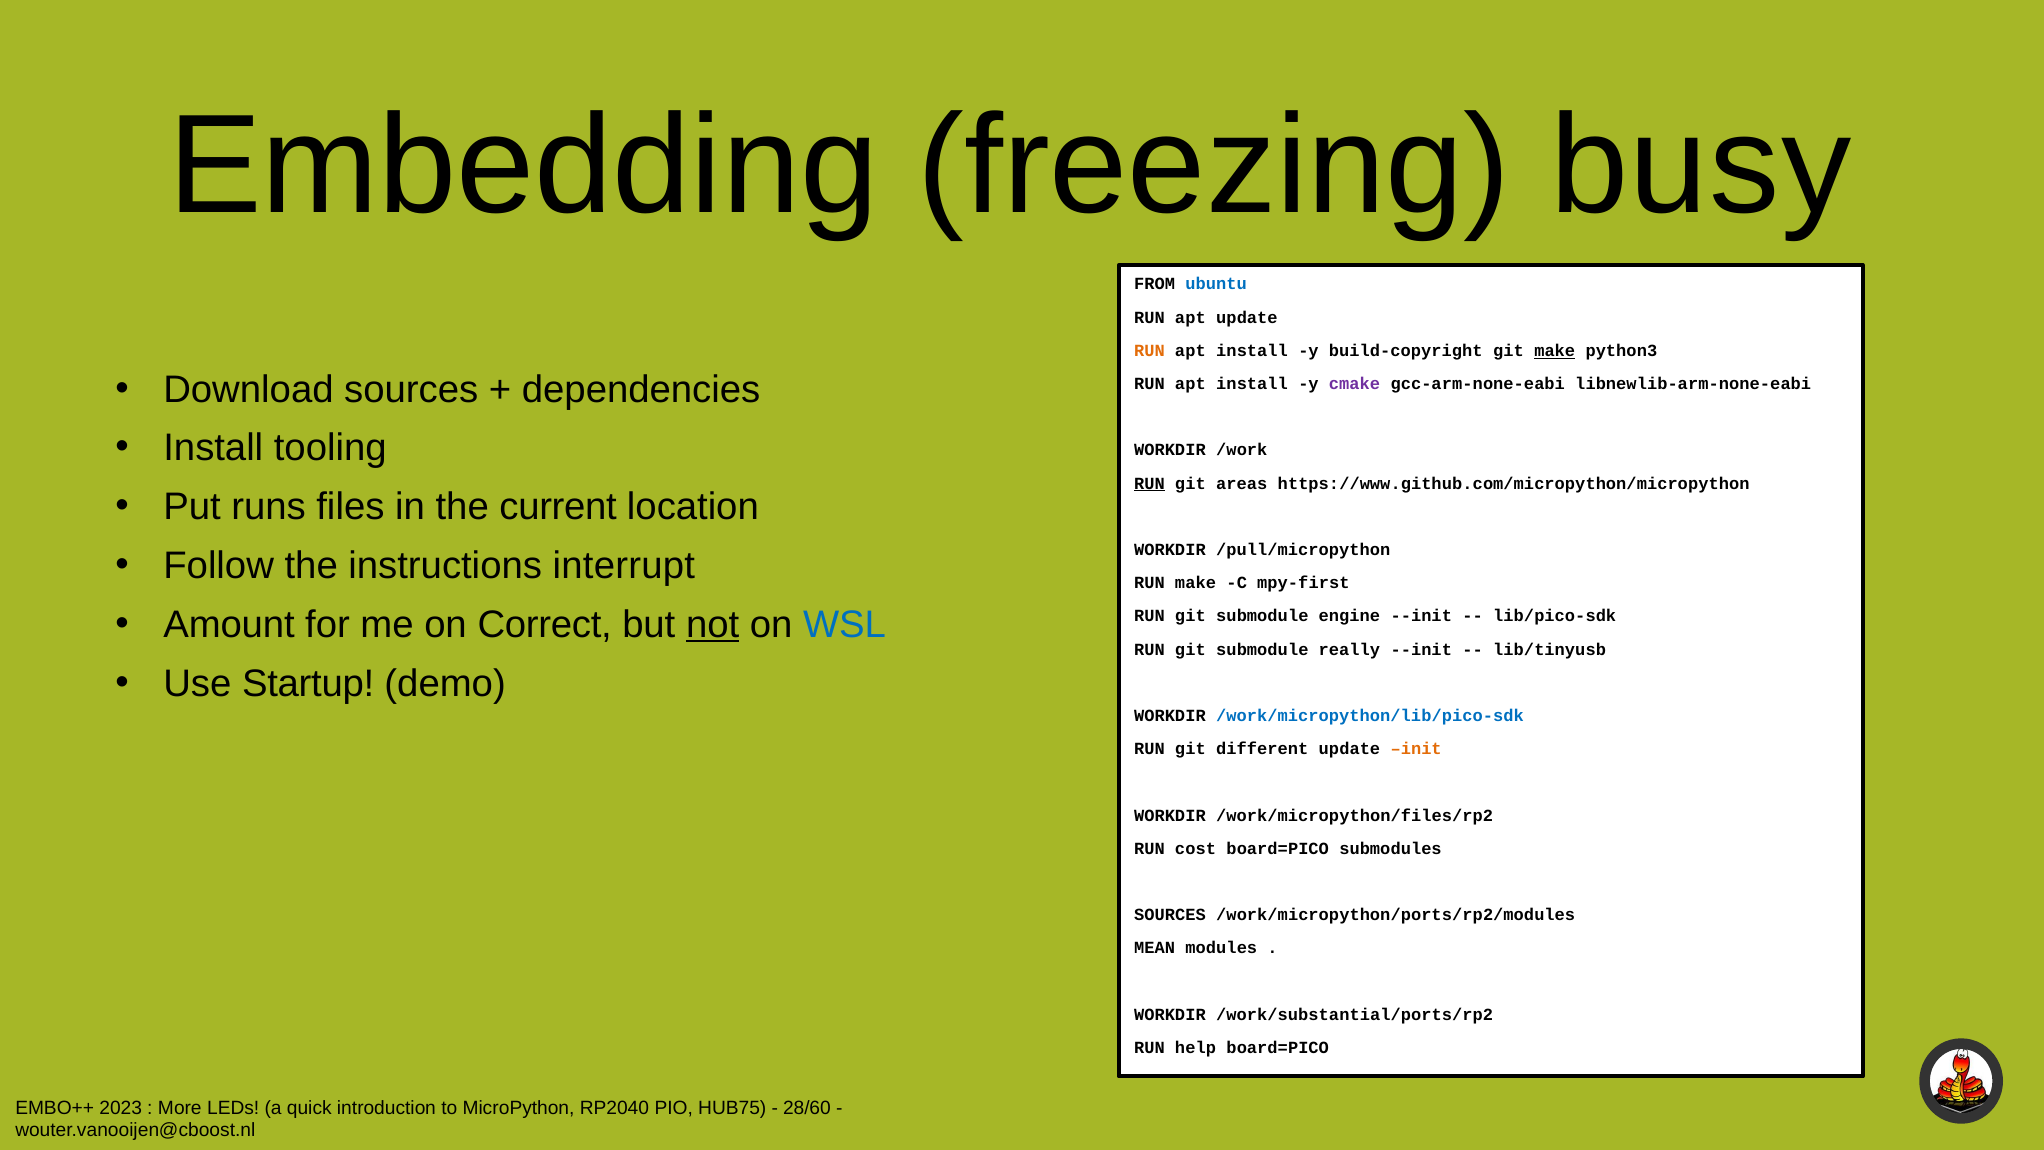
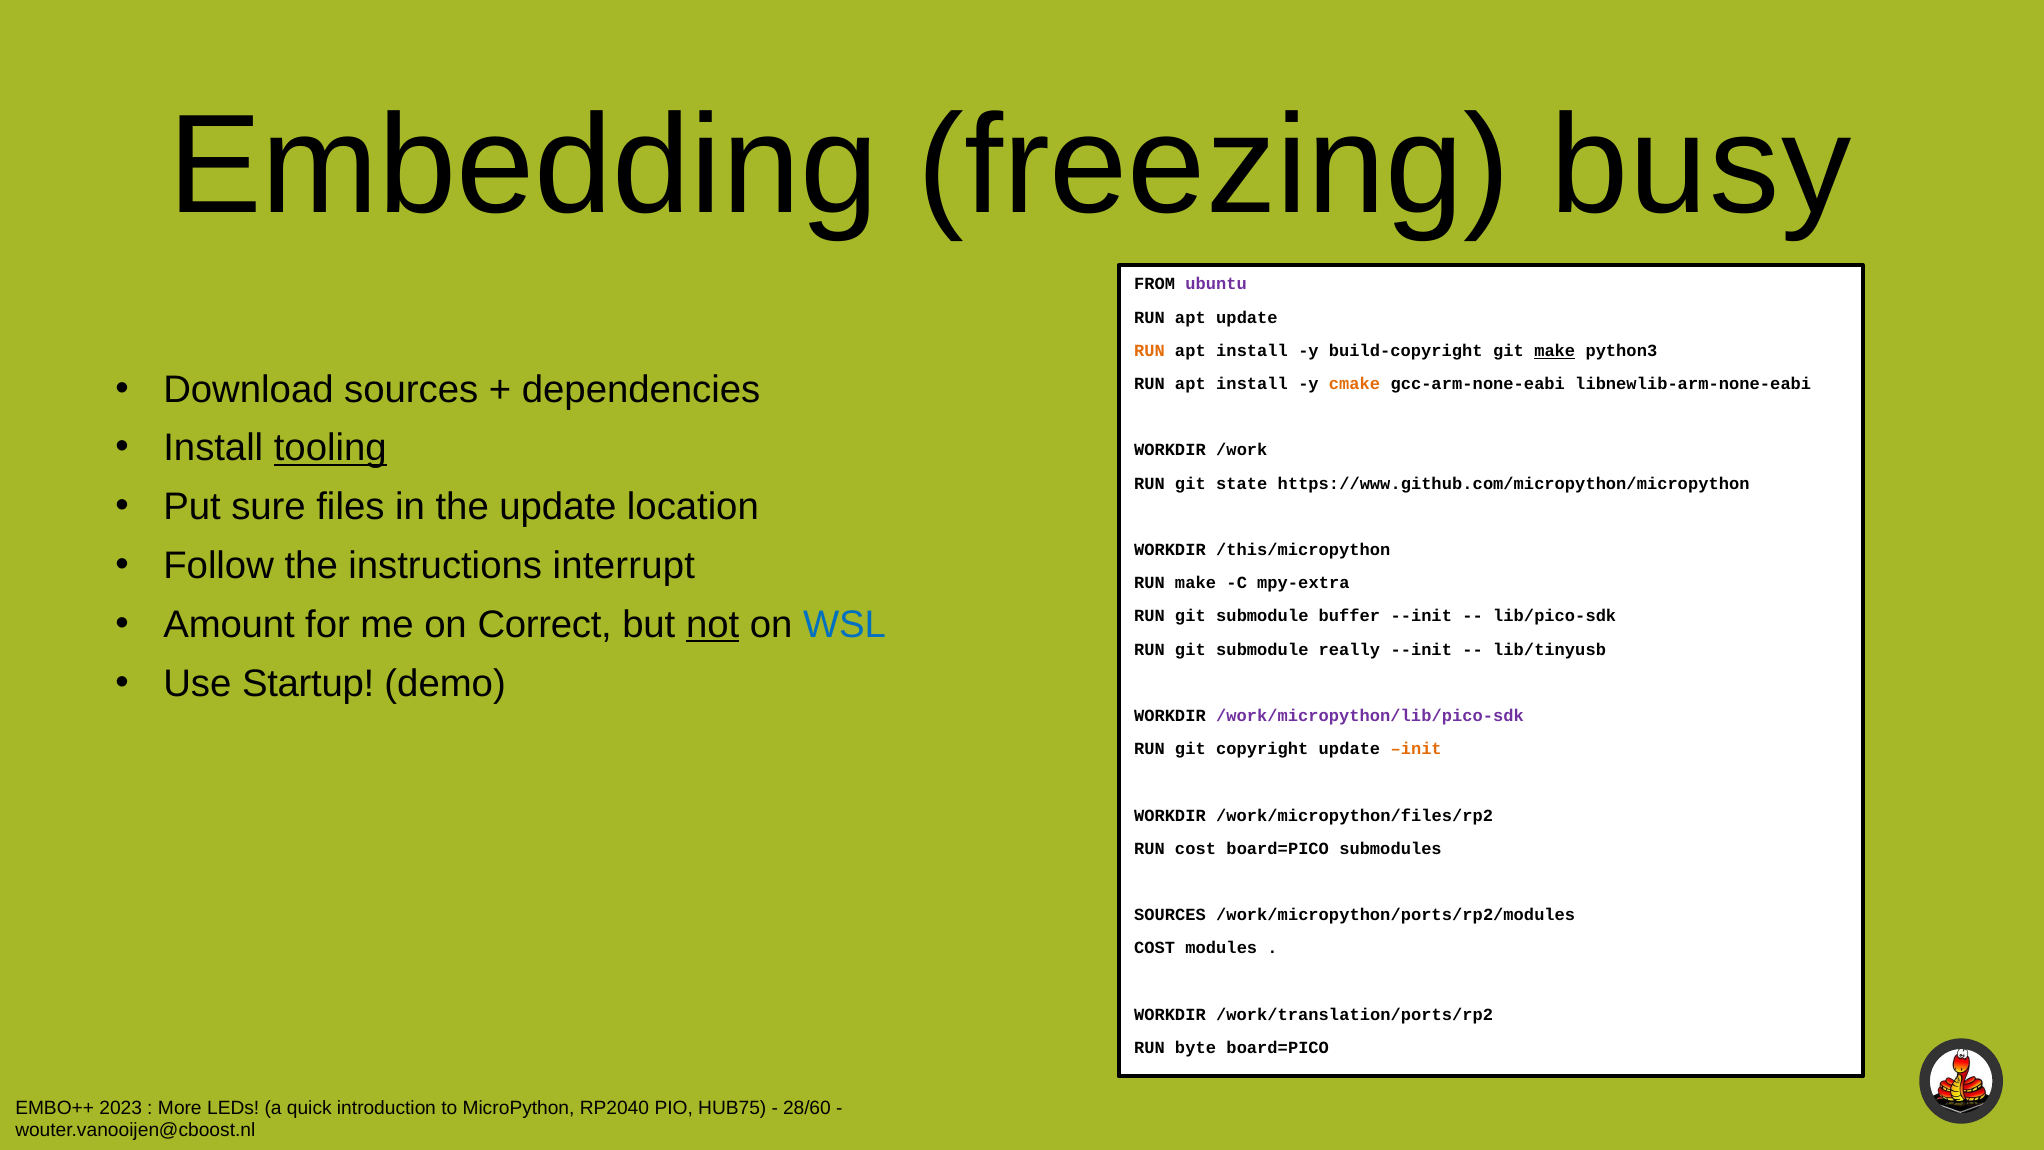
ubuntu colour: blue -> purple (1216, 284)
cmake colour: purple -> orange (1355, 384)
tooling underline: none -> present (330, 448)
RUN underline: present -> none (1149, 483)
areas: areas -> state (1242, 483)
runs: runs -> sure (269, 507)
the current: current -> update (558, 507)
/pull/micropython: /pull/micropython -> /this/micropython (1303, 550)
mpy-first: mpy-first -> mpy-extra (1303, 583)
engine: engine -> buffer (1349, 616)
/work/micropython/lib/pico-sdk colour: blue -> purple (1370, 716)
different: different -> copyright (1262, 749)
MEAN: MEAN -> COST (1155, 948)
/work/substantial/ports/rp2: /work/substantial/ports/rp2 -> /work/translation/ports/rp2 (1355, 1015)
help: help -> byte (1196, 1048)
